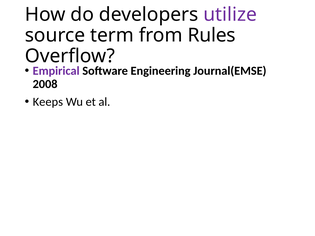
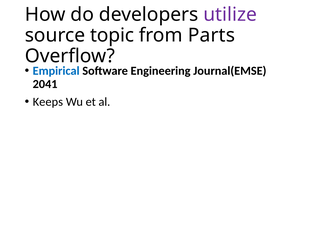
term: term -> topic (112, 35)
Rules: Rules -> Parts (211, 35)
Empirical colour: purple -> blue (56, 71)
2008: 2008 -> 2041 (45, 84)
